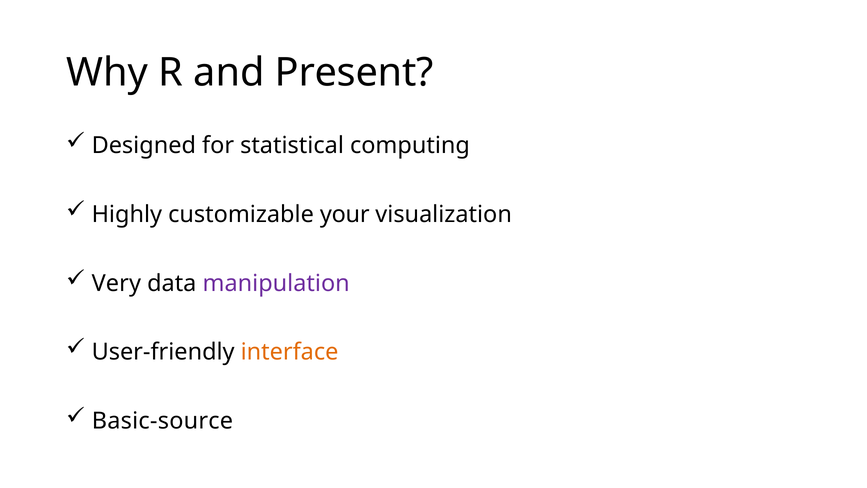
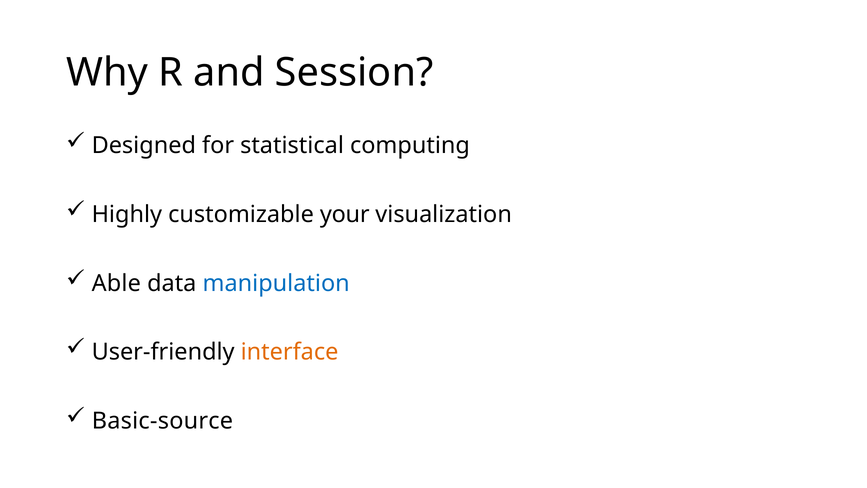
Present: Present -> Session (354, 73)
Very: Very -> Able (116, 283)
manipulation colour: purple -> blue (276, 283)
